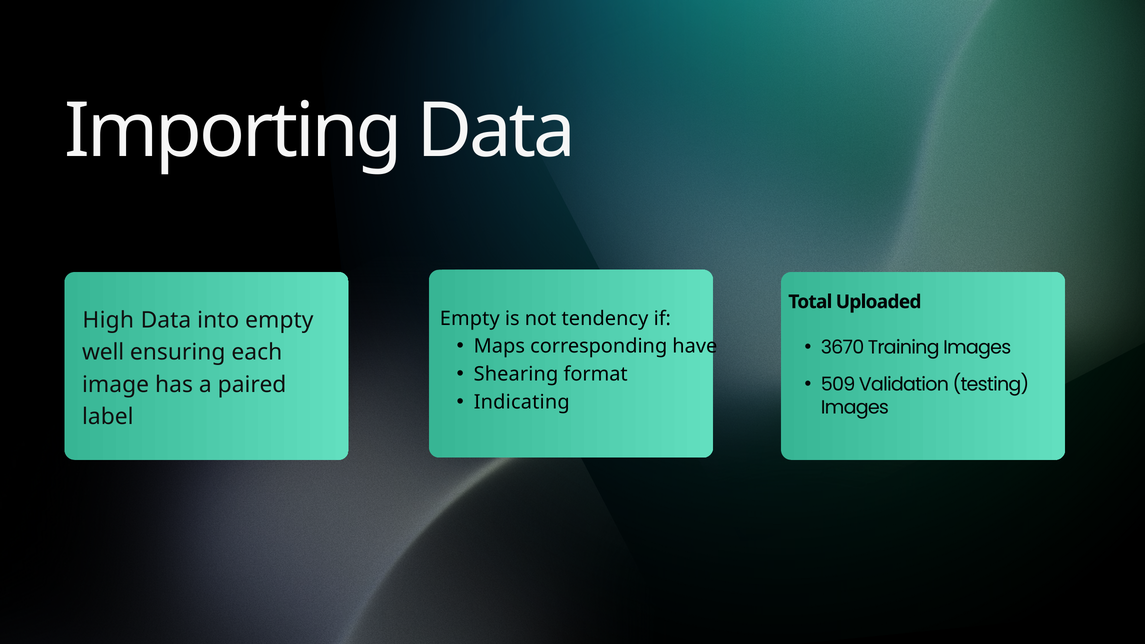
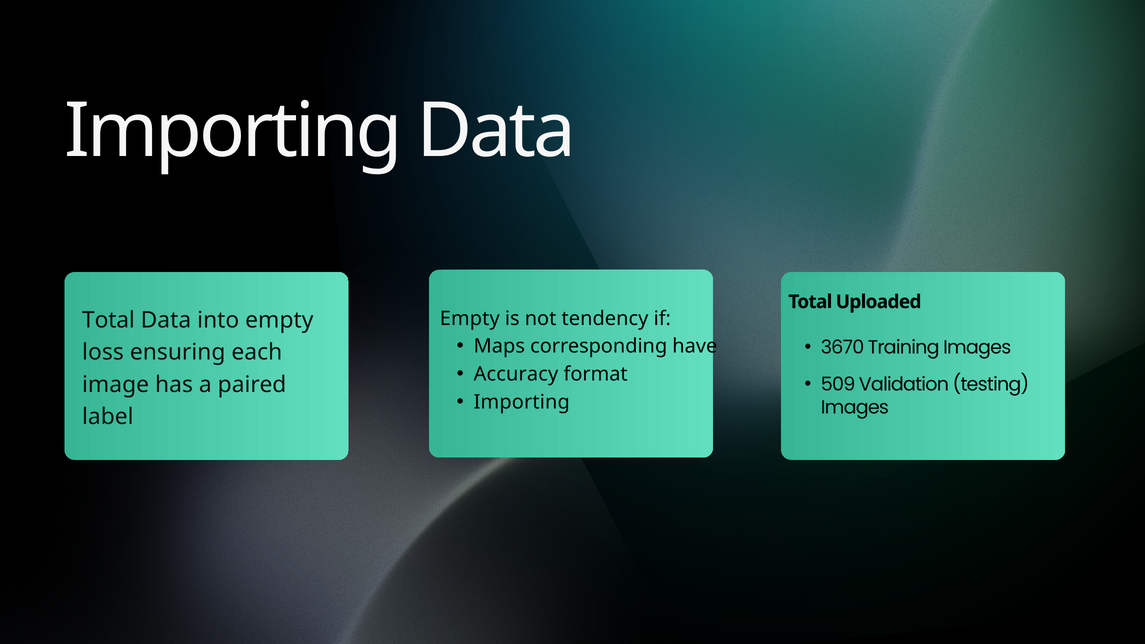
High: High -> Total (108, 320)
well: well -> loss (103, 352)
Shearing: Shearing -> Accuracy (516, 374)
Indicating: Indicating -> Importing (522, 402)
